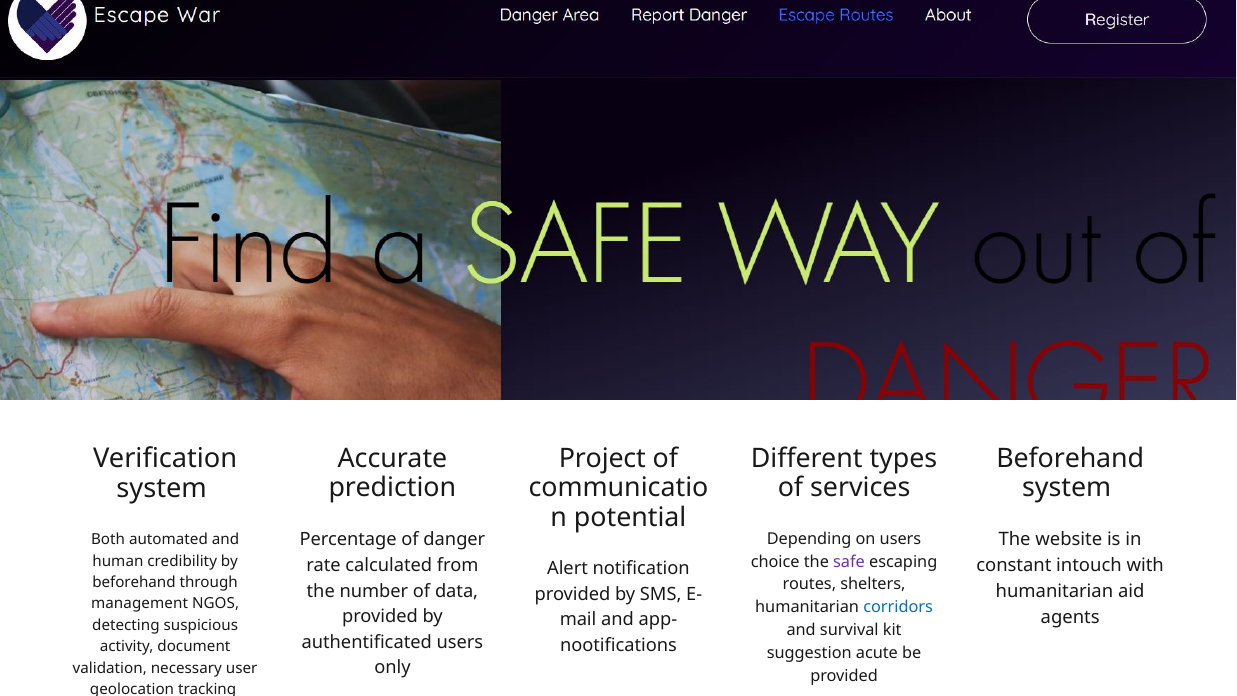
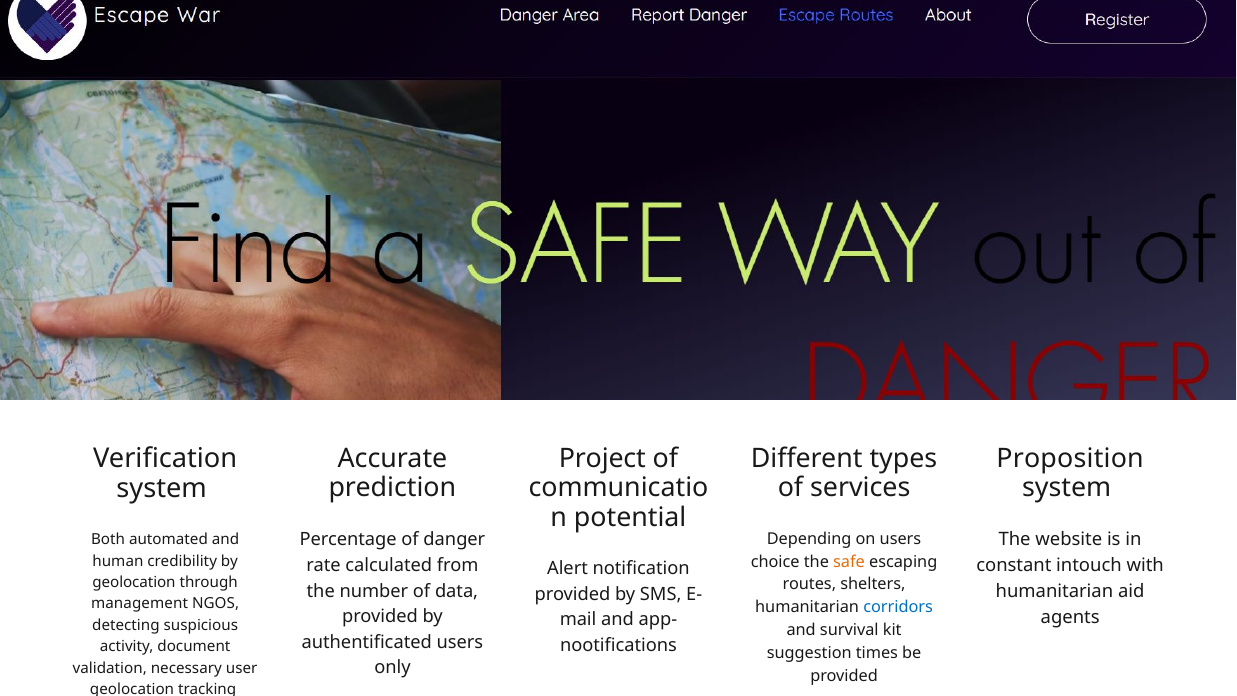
Beforehand: Beforehand -> Proposition (1070, 458)
safe colour: purple -> orange (849, 561)
beforehand: beforehand -> geolocation (134, 582)
acute: acute -> times (877, 653)
